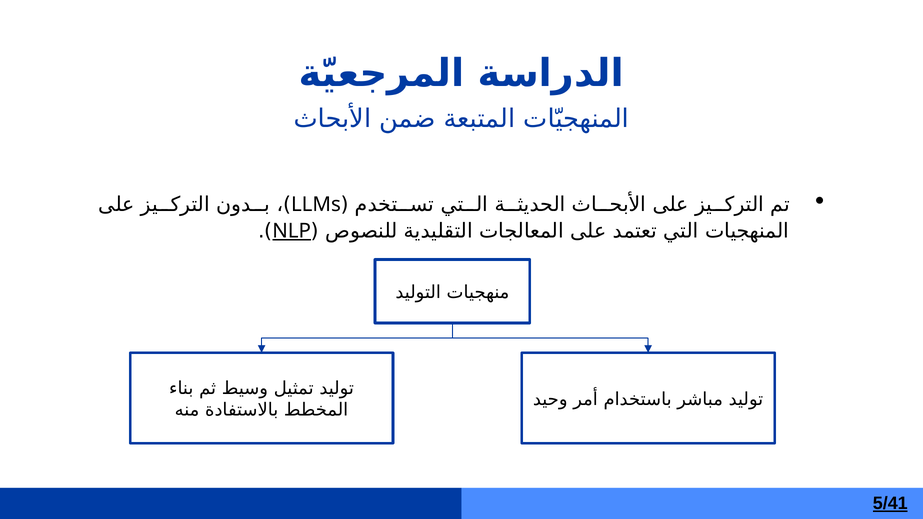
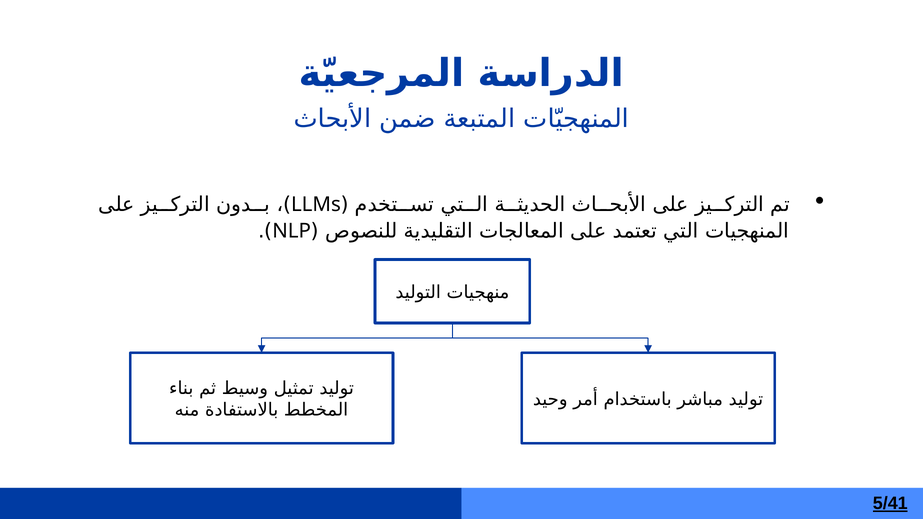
NLP underline: present -> none (292, 231)
